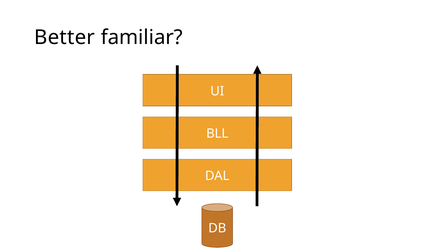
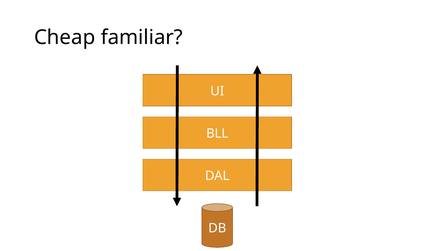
Better: Better -> Cheap (65, 37)
